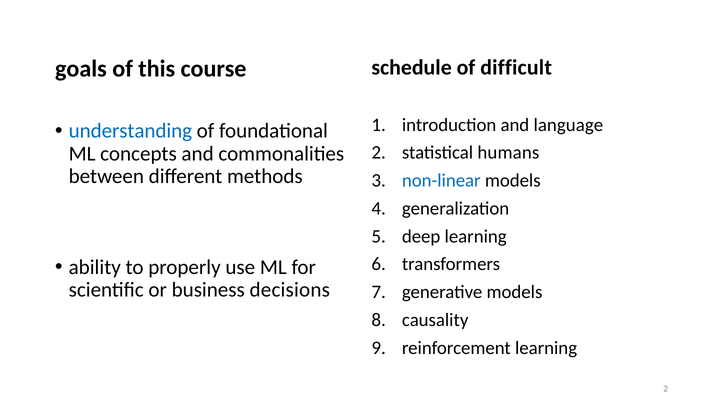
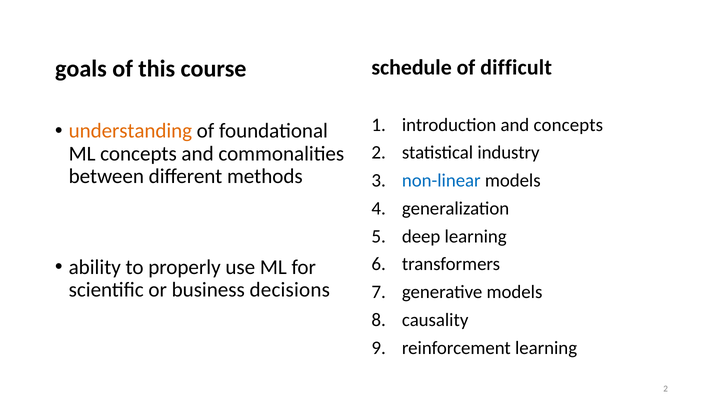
and language: language -> concepts (568, 125)
understanding colour: blue -> orange (130, 131)
humans: humans -> industry (508, 153)
